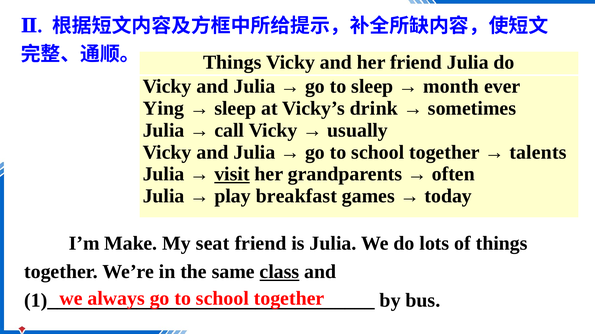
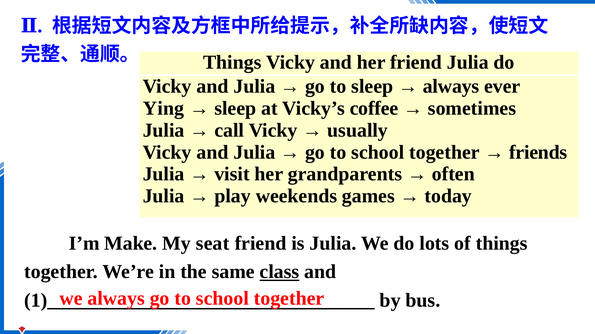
month: month -> always (451, 86)
drink: drink -> coffee (374, 108)
talents: talents -> friends (538, 152)
visit underline: present -> none (232, 174)
breakfast: breakfast -> weekends (296, 197)
